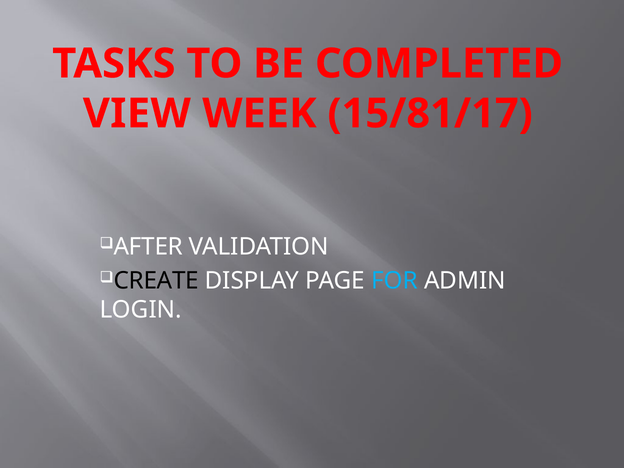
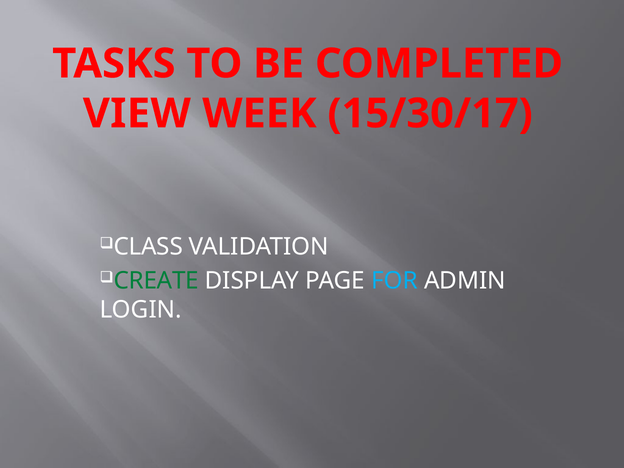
15/81/17: 15/81/17 -> 15/30/17 (430, 114)
AFTER: AFTER -> CLASS (148, 247)
CREATE colour: black -> green (156, 281)
